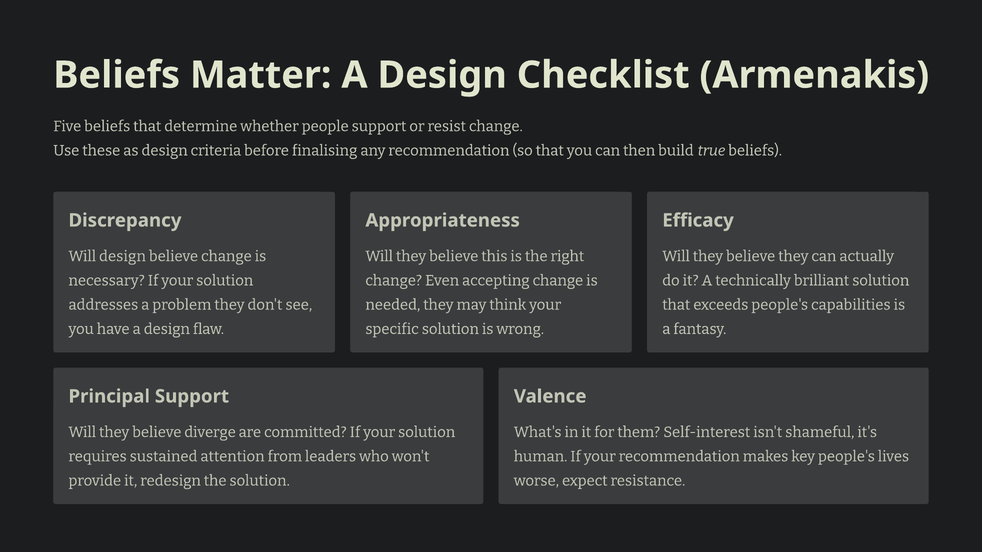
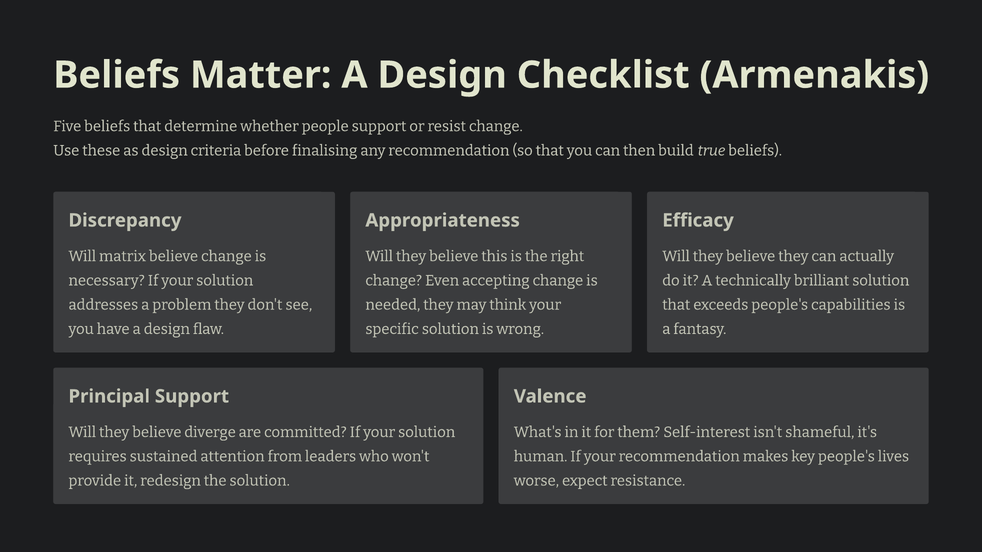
Will design: design -> matrix (123, 256)
